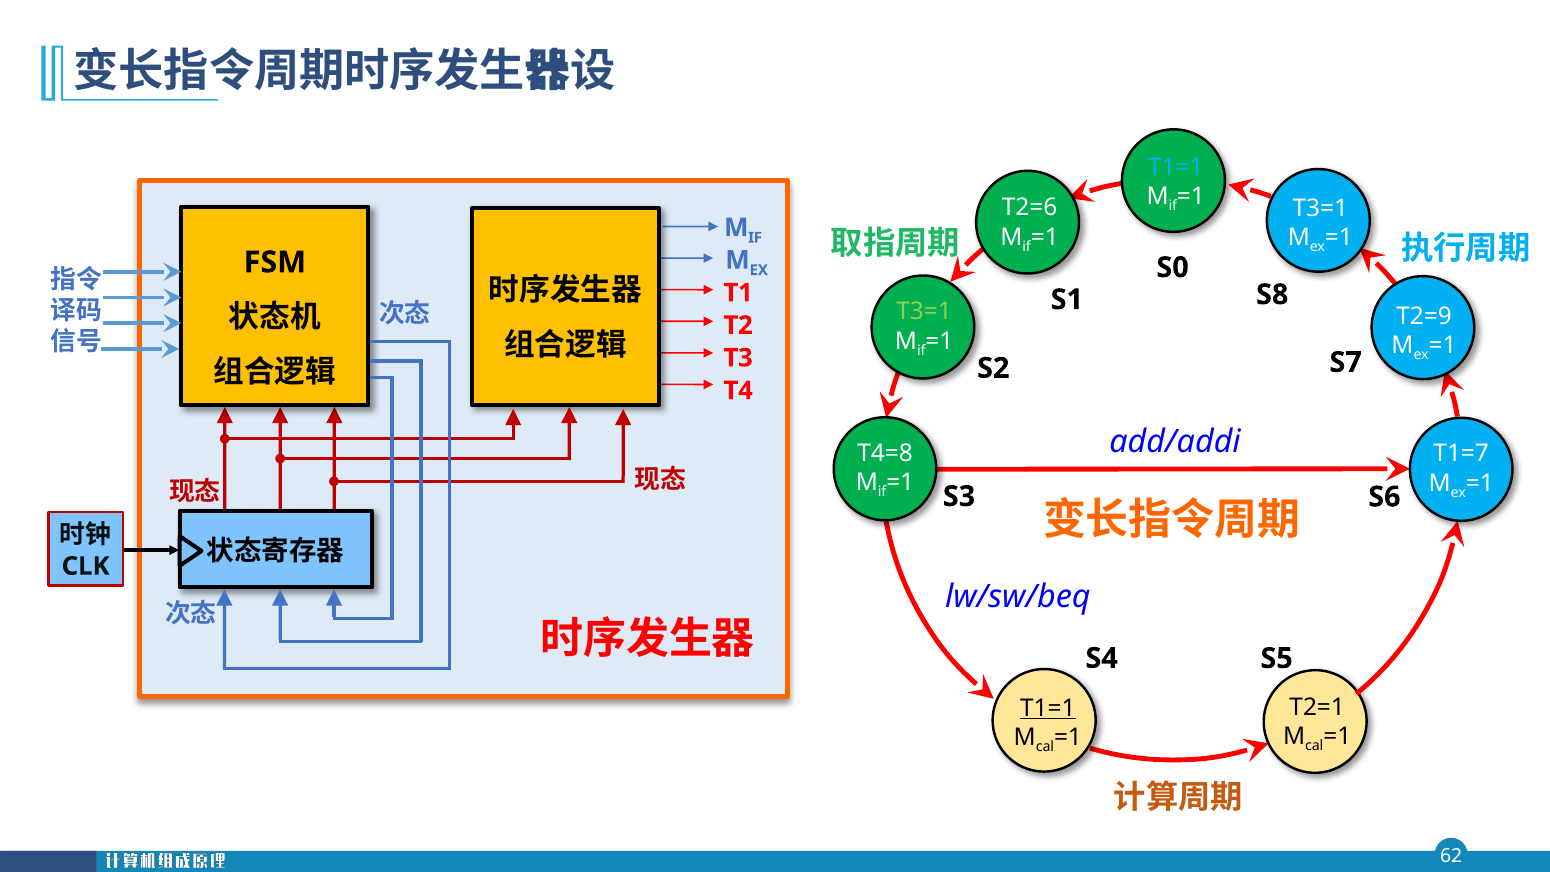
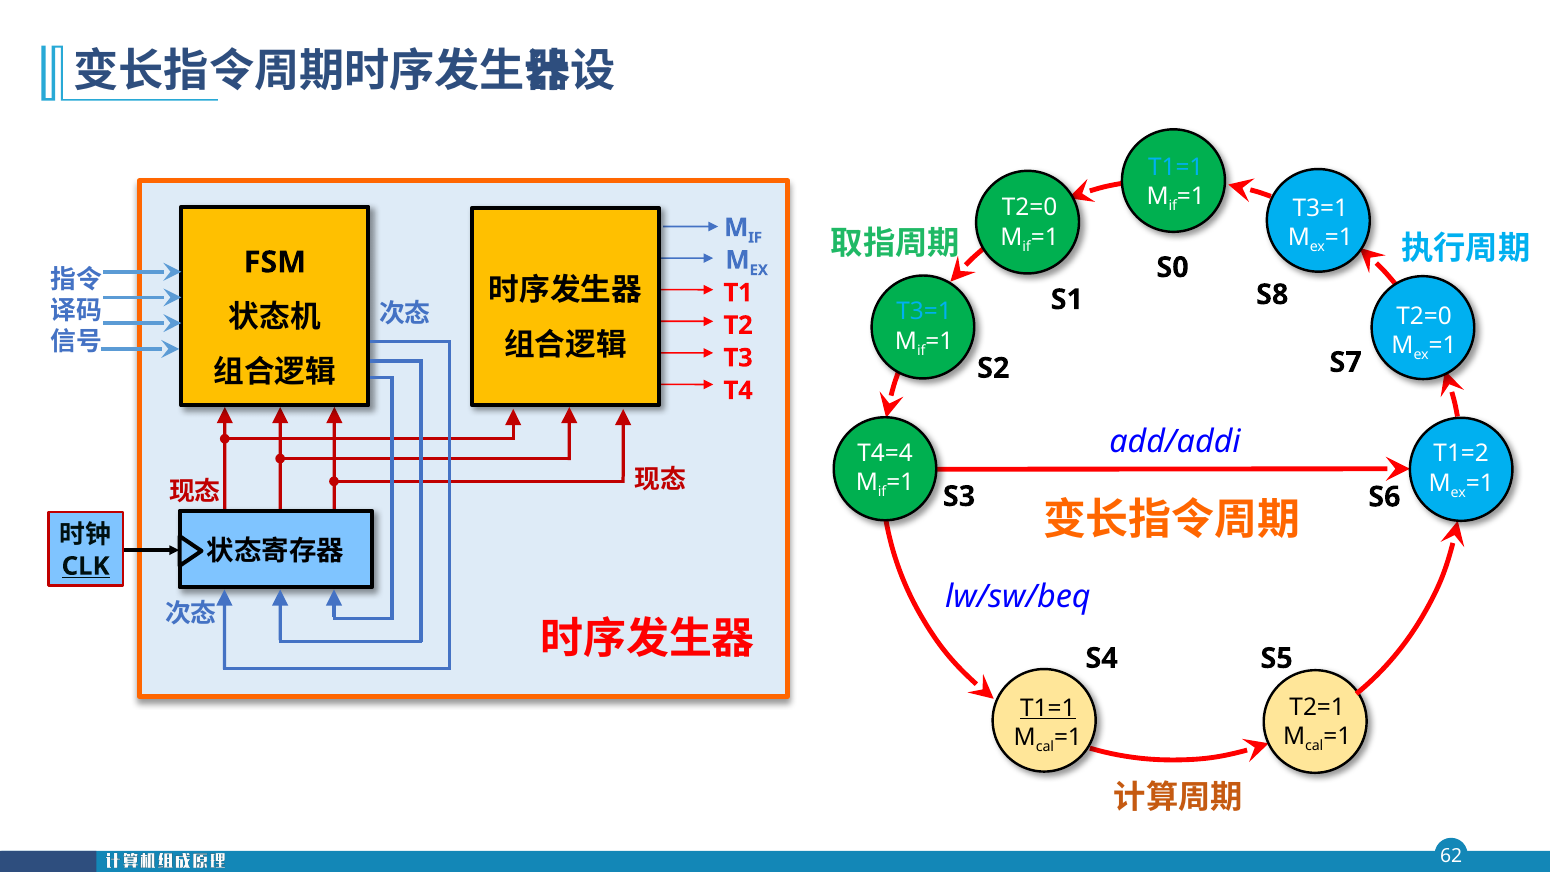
T2=6: T2=6 -> T2=0 (1030, 208)
T3=1 colour: light green -> light blue (924, 312)
T2=9: T2=9 -> T2=0 (1424, 316)
T4=8: T4=8 -> T4=4 (885, 453)
T1=7: T1=7 -> T1=2 (1461, 454)
CLK underline: none -> present (86, 566)
